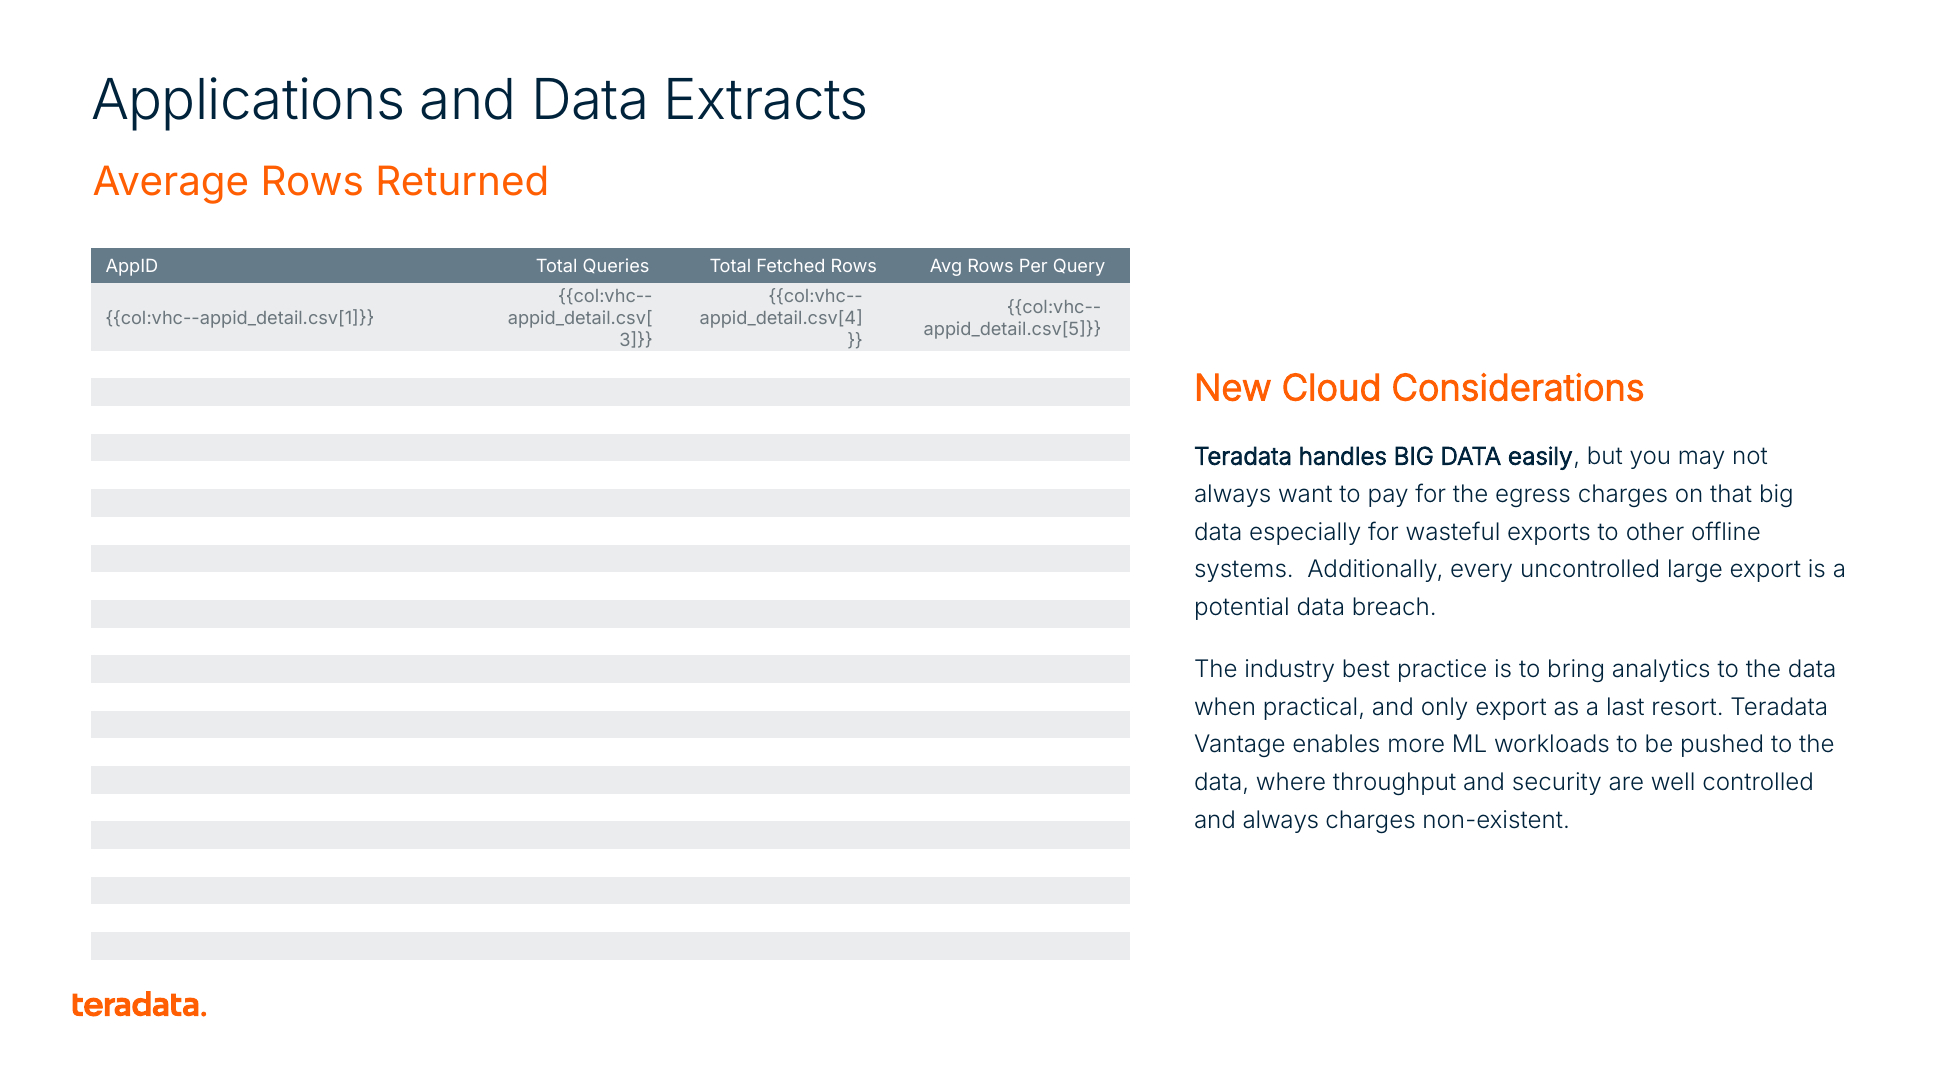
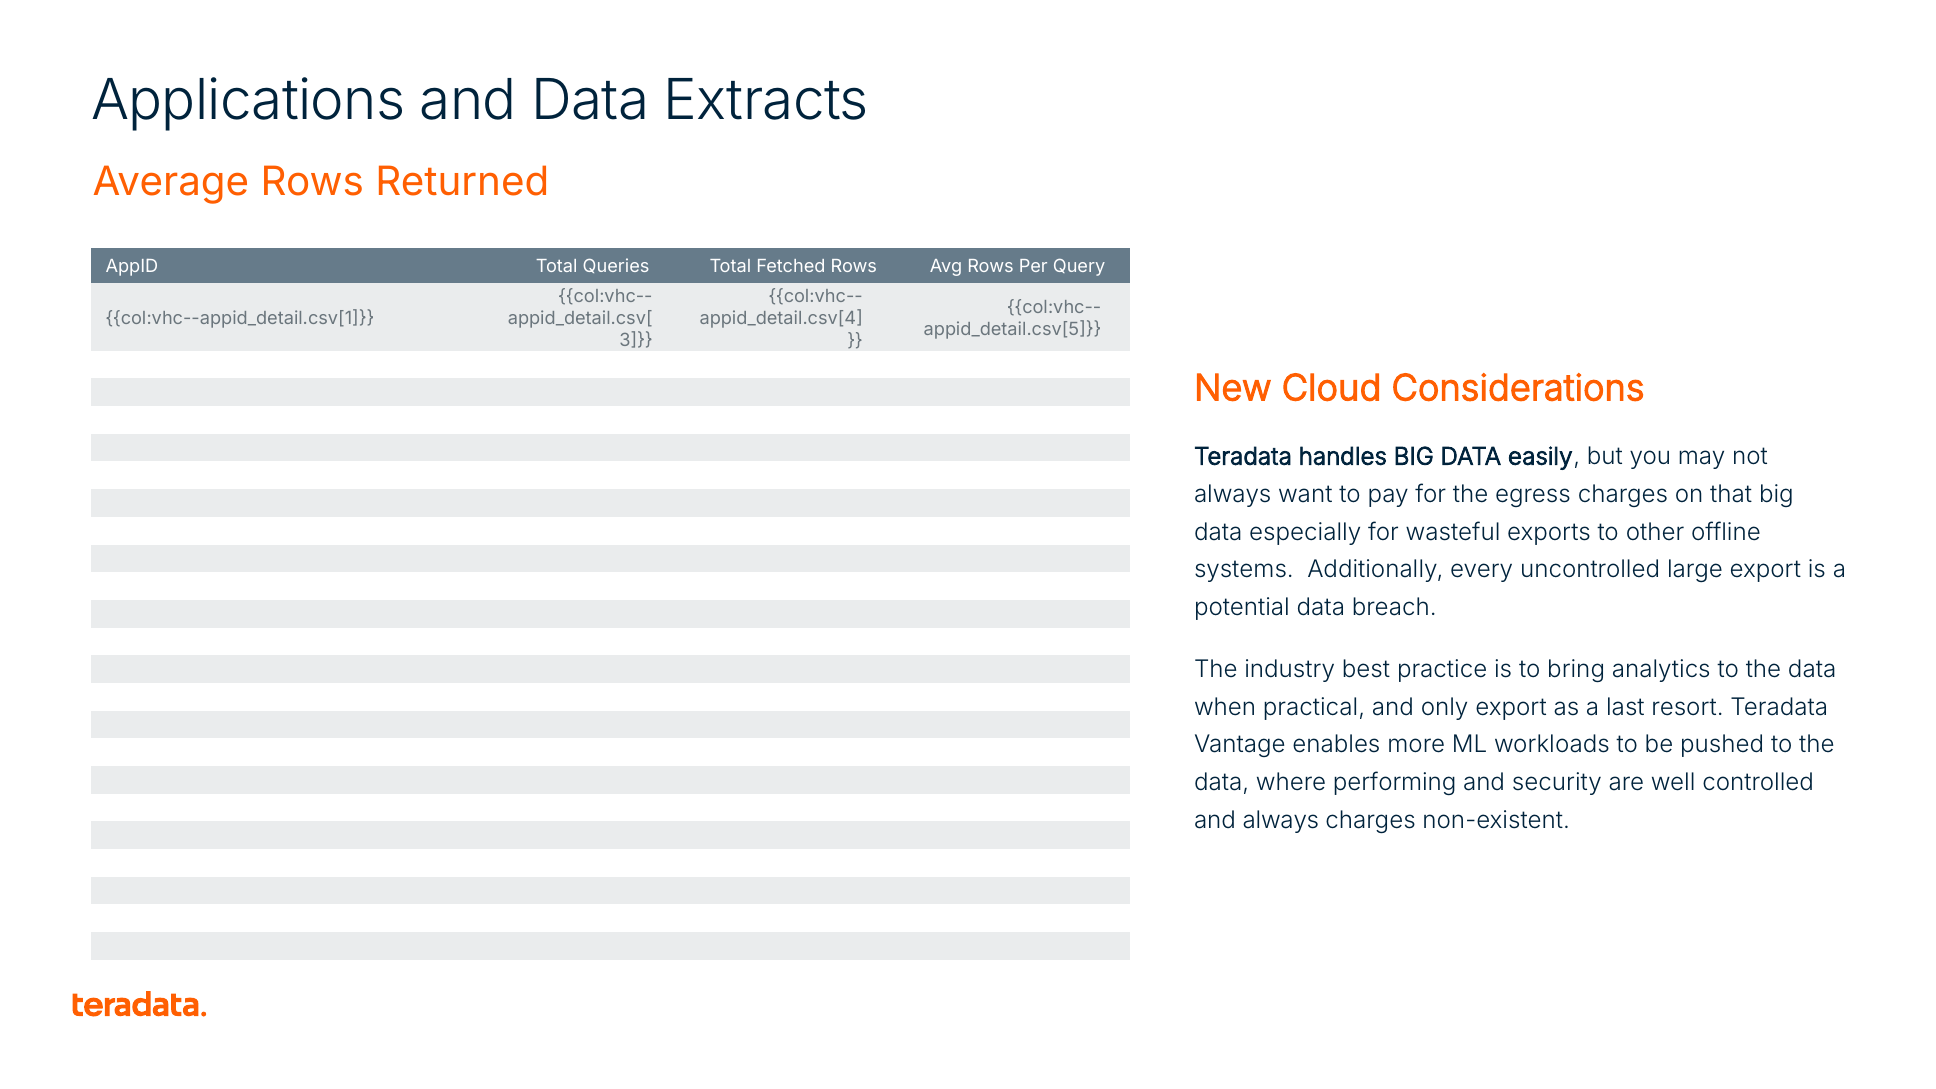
throughput: throughput -> performing (1395, 783)
